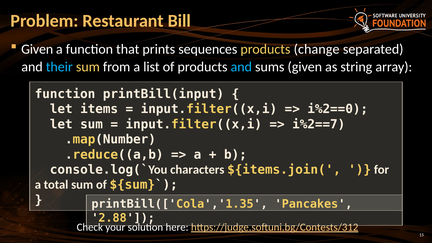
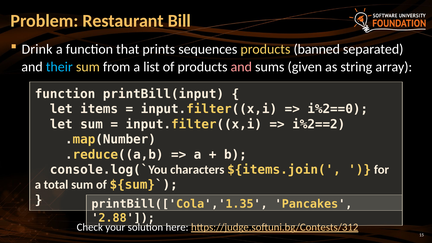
Given: Given -> Drink (37, 49)
change: change -> banned (317, 49)
and colour: light blue -> pink (241, 67)
i%2==7: i%2==7 -> i%2==2 (319, 124)
